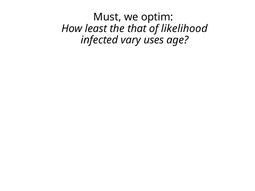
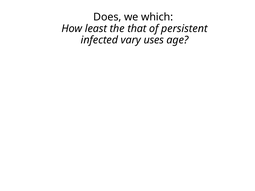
Must: Must -> Does (107, 17)
optim: optim -> which (157, 17)
likelihood: likelihood -> persistent (184, 29)
